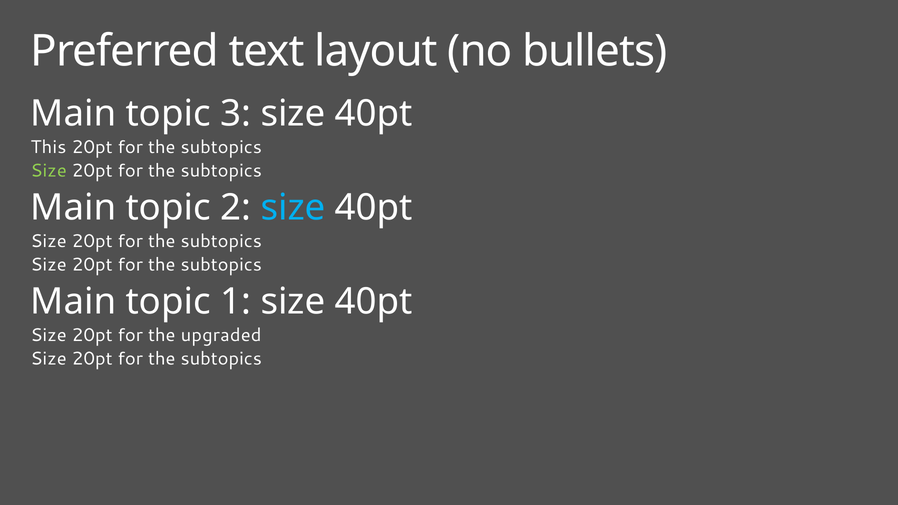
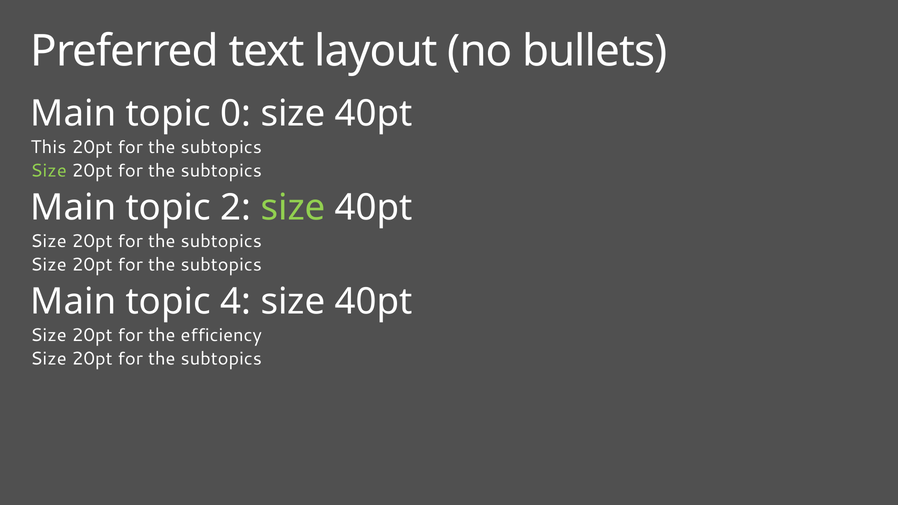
3: 3 -> 0 (236, 114)
size colour: light blue -> light green (293, 208)
1: 1 -> 4 (236, 302)
upgraded: upgraded -> efficiency (221, 335)
